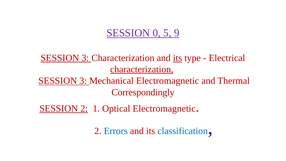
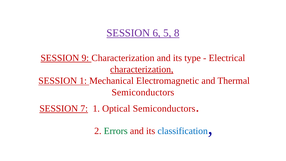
0: 0 -> 6 (157, 33)
9: 9 -> 8 (177, 33)
3: 3 -> 9 (85, 58)
its underline: present -> none (177, 58)
3: 3 -> 1 (83, 81)
Correspondingly: Correspondingly -> Semiconductors (143, 92)
SESSION 2: 2 -> 7 (84, 108)
Optical Electromagnetic: Electromagnetic -> Semiconductors (164, 108)
Errors colour: blue -> green (116, 131)
